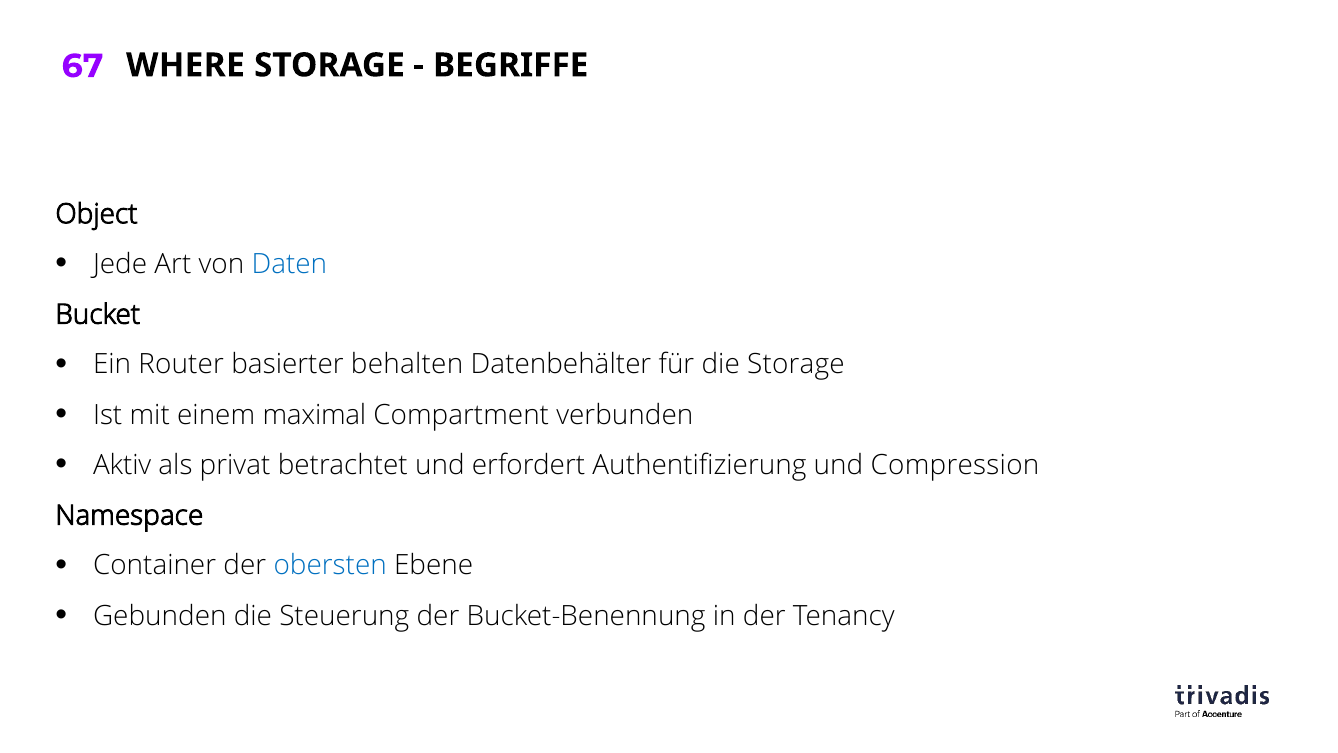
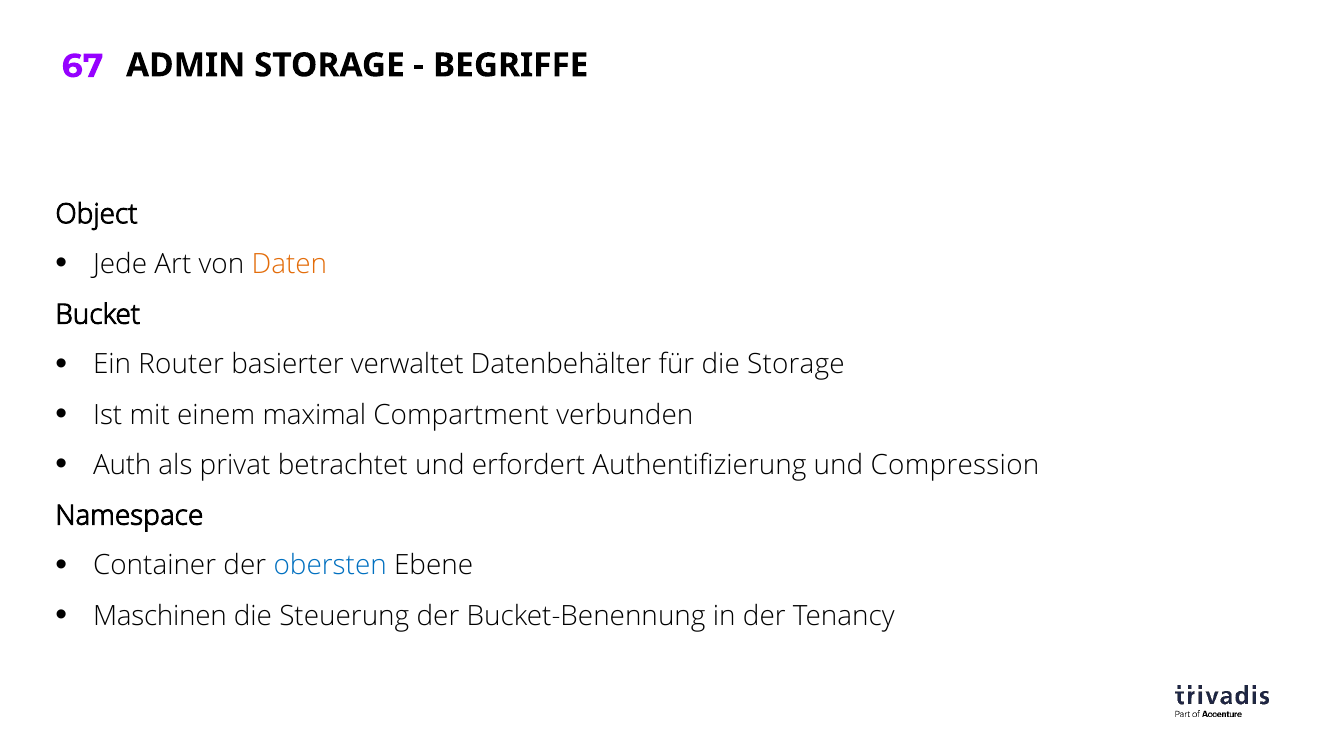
WHERE: WHERE -> ADMIN (186, 65)
Daten colour: blue -> orange (289, 264)
behalten: behalten -> verwaltet (407, 365)
Aktiv: Aktiv -> Auth (122, 465)
Gebunden: Gebunden -> Maschinen (160, 616)
